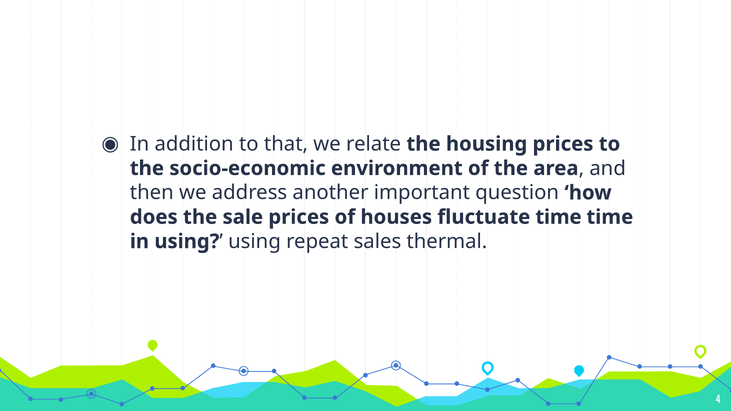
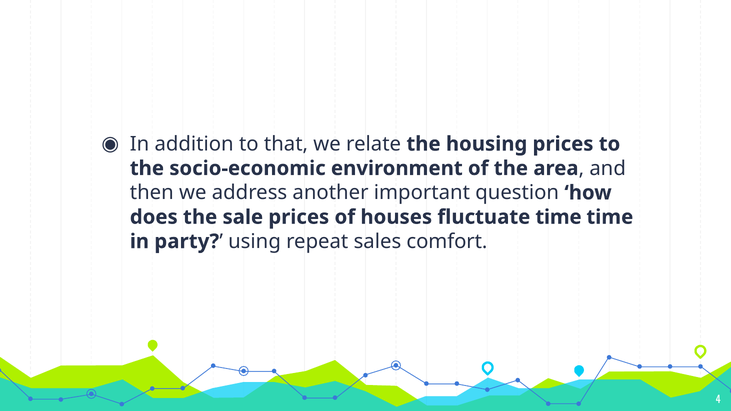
in using: using -> party (187, 242)
thermal: thermal -> comfort (447, 242)
